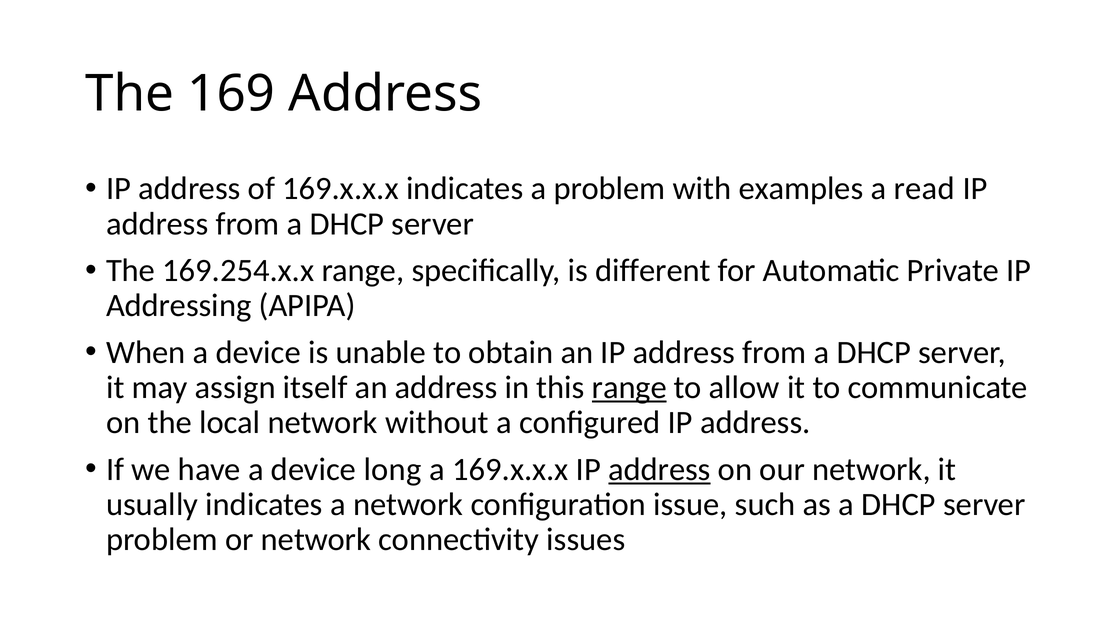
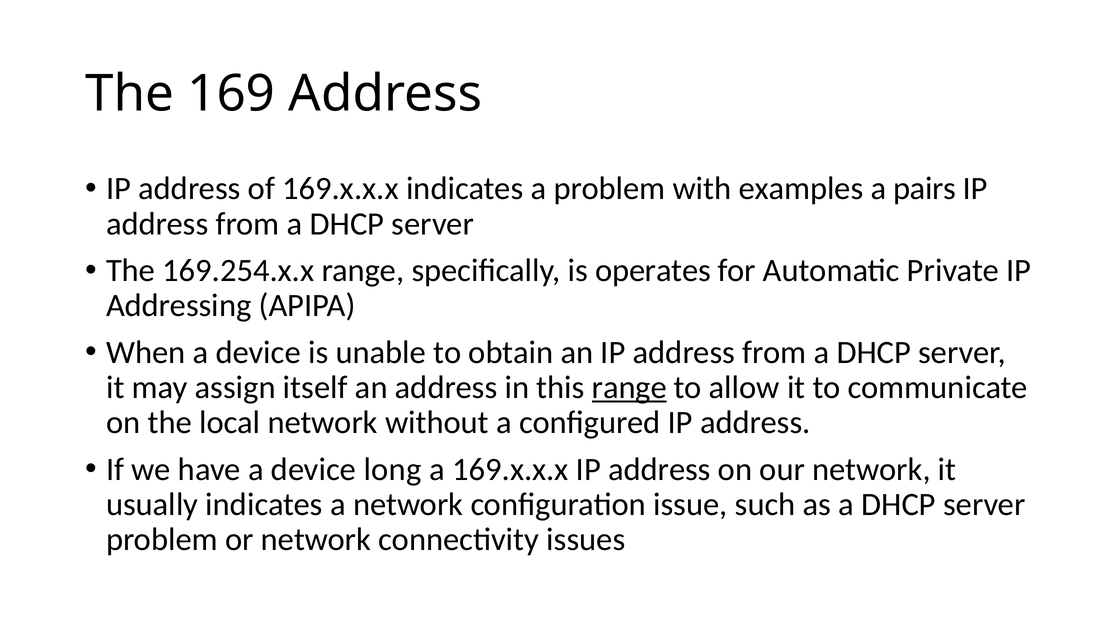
read: read -> pairs (925, 189)
different: different -> operates (653, 271)
address underline: present -> none (659, 470)
